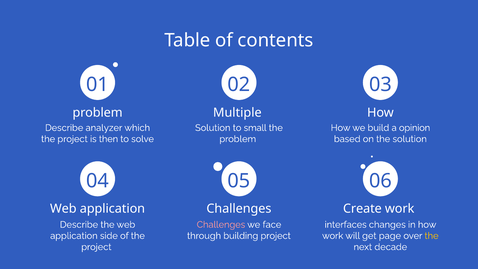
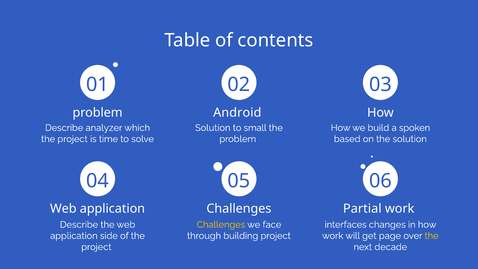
Multiple: Multiple -> Android (237, 112)
opinion: opinion -> spoken (415, 128)
then: then -> time (108, 139)
Create: Create -> Partial (362, 209)
Challenges colour: pink -> yellow (221, 225)
